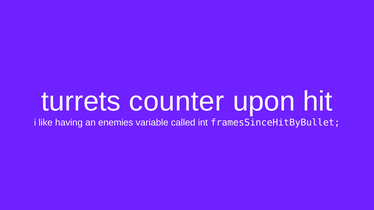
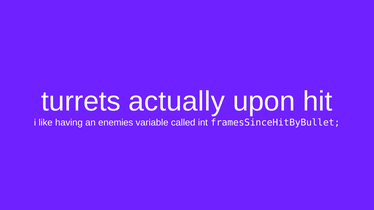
counter: counter -> actually (177, 102)
